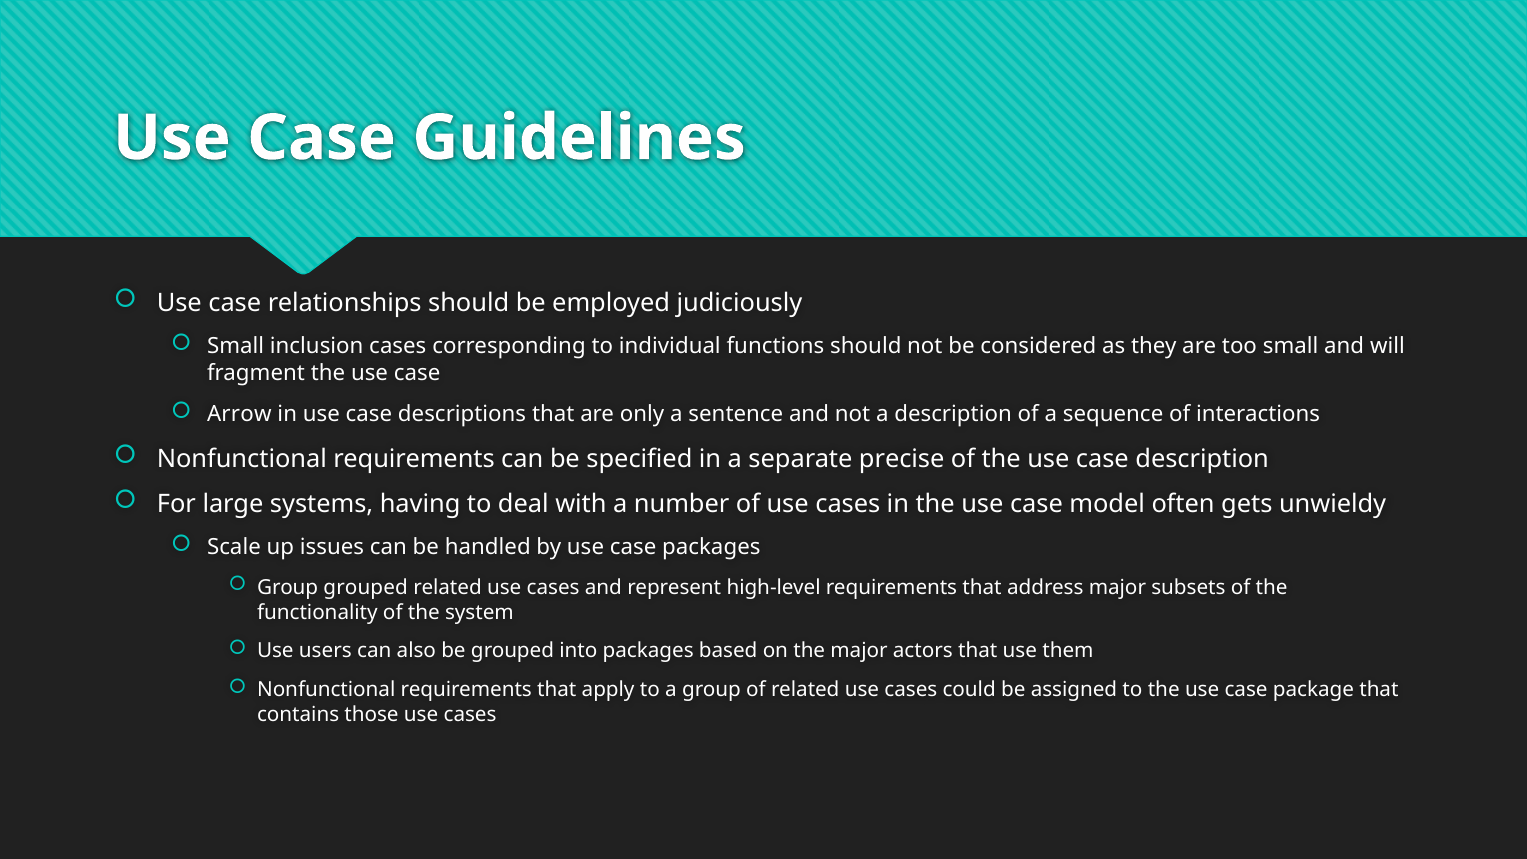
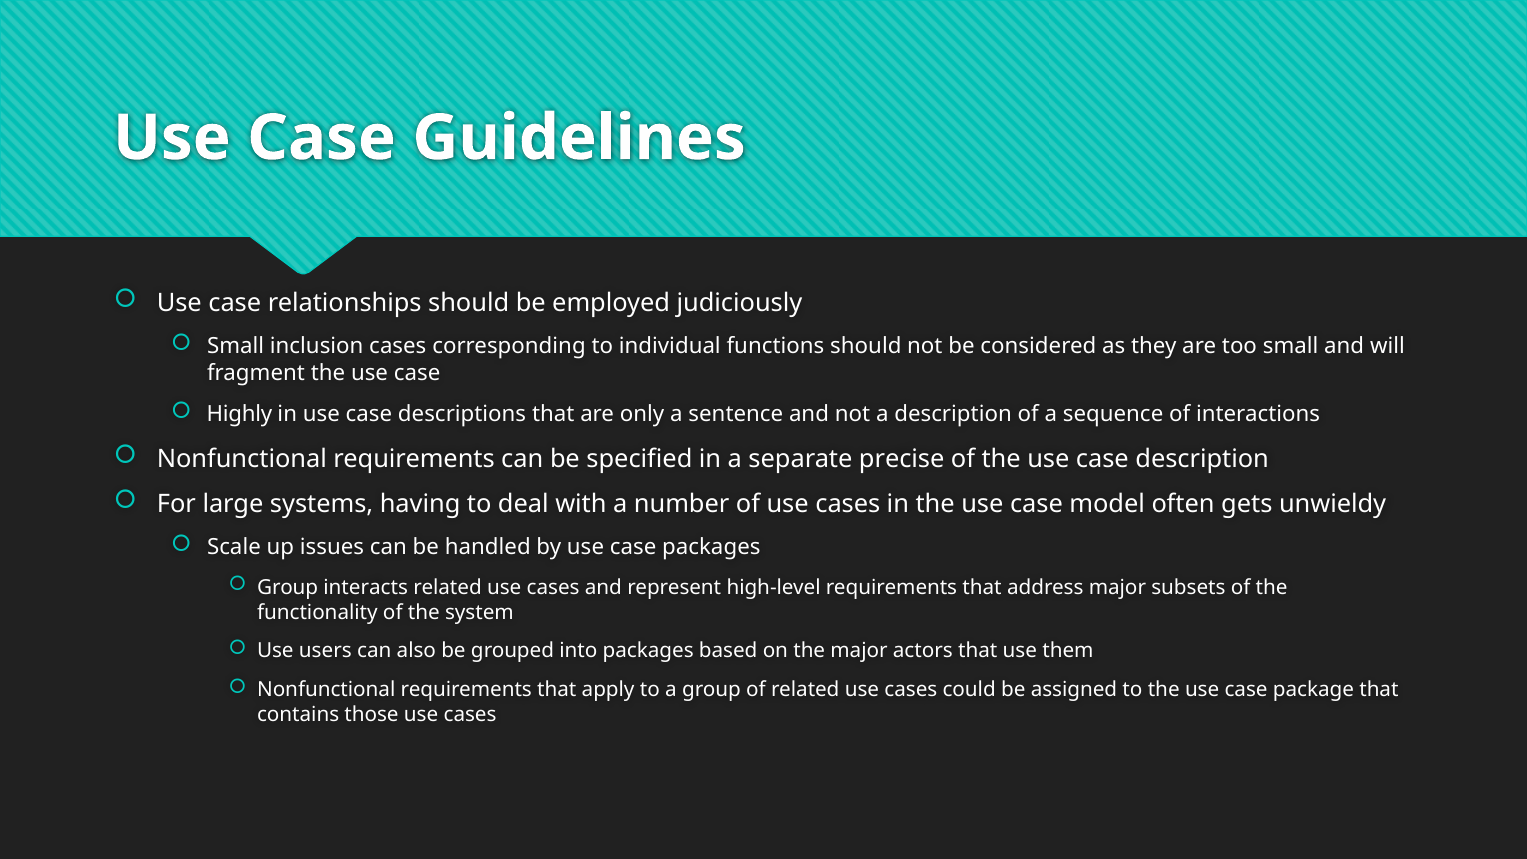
Arrow: Arrow -> Highly (239, 415)
Group grouped: grouped -> interacts (366, 587)
